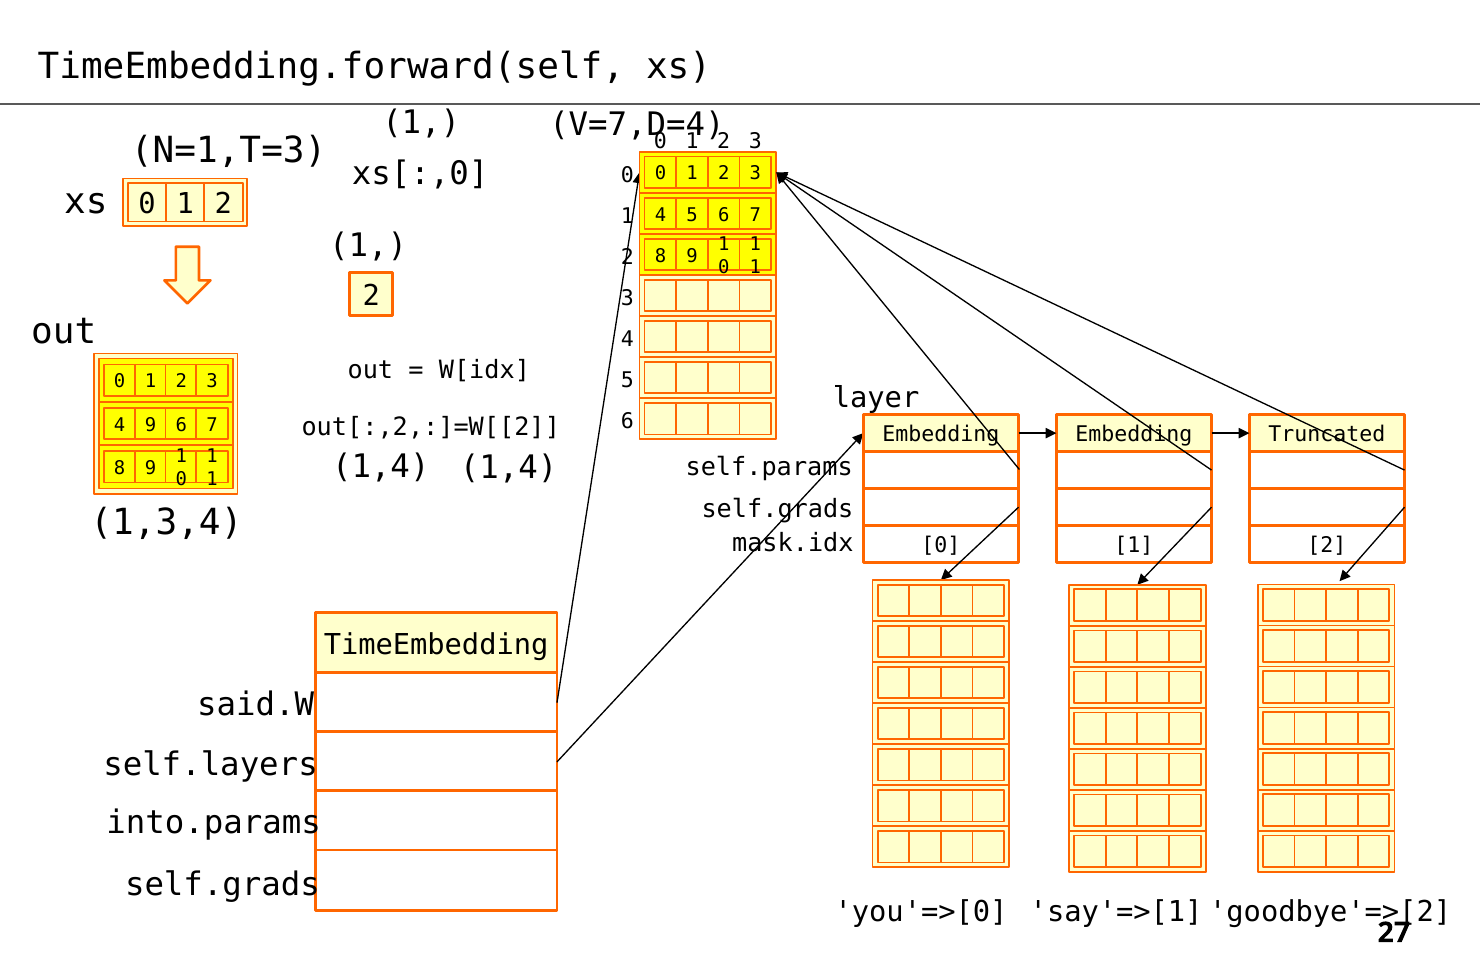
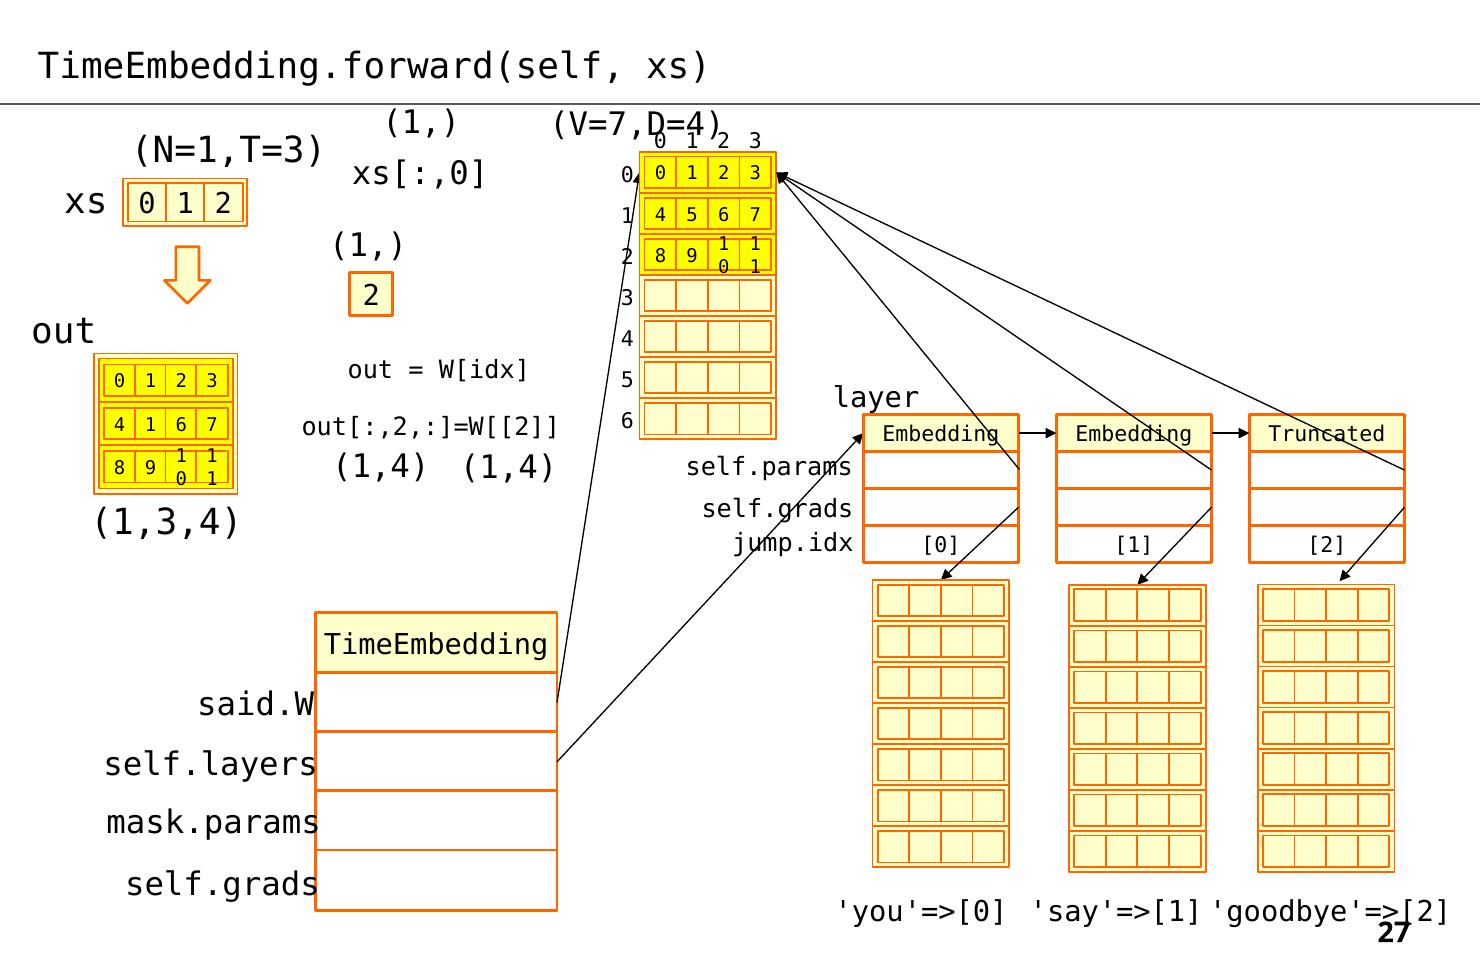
4 9: 9 -> 1 (151, 425)
mask.idx: mask.idx -> jump.idx (793, 544)
into.params: into.params -> mask.params (214, 822)
